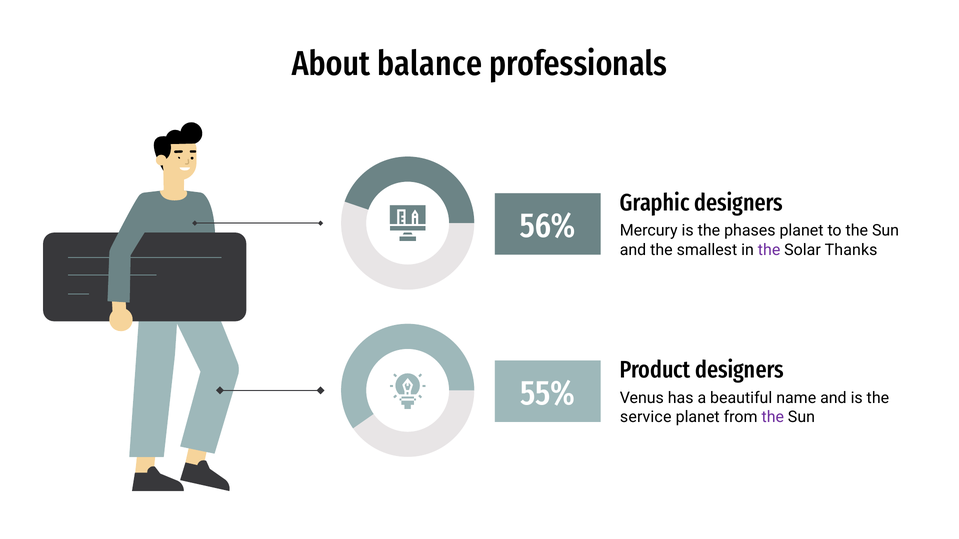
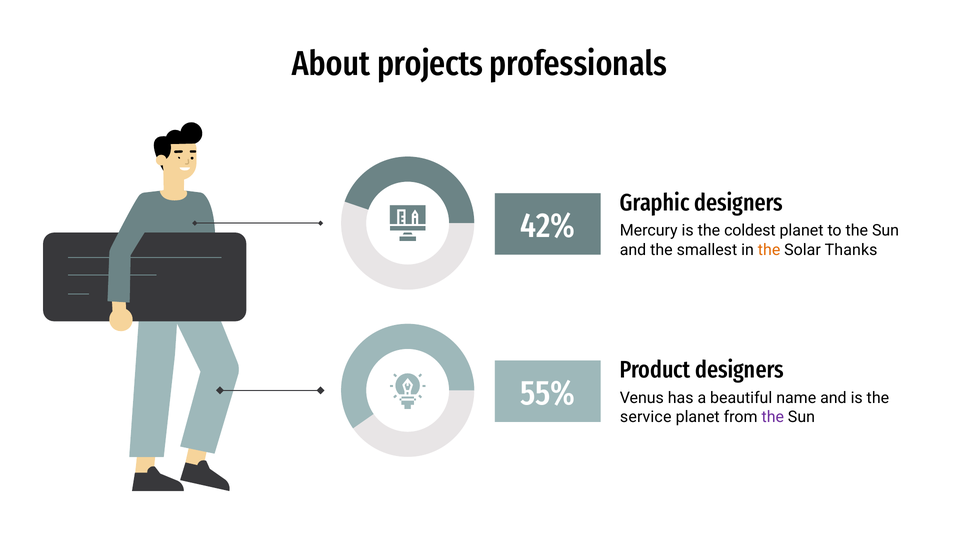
balance: balance -> projects (430, 64)
56%: 56% -> 42% (548, 226)
phases: phases -> coldest (750, 231)
the colour: purple -> orange (769, 250)
